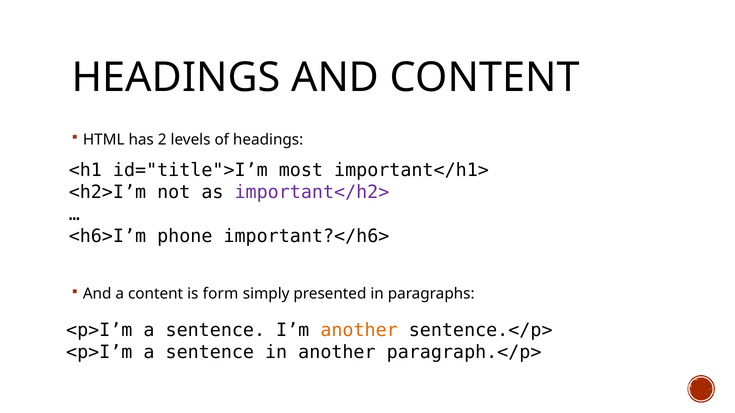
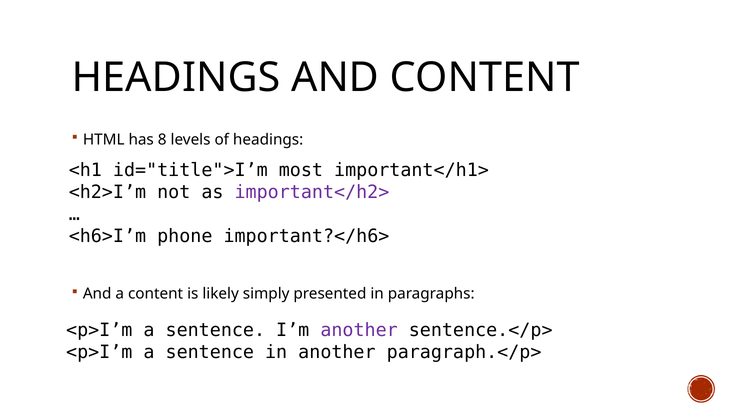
2: 2 -> 8 (162, 140)
form: form -> likely (221, 294)
another colour: orange -> purple (359, 330)
